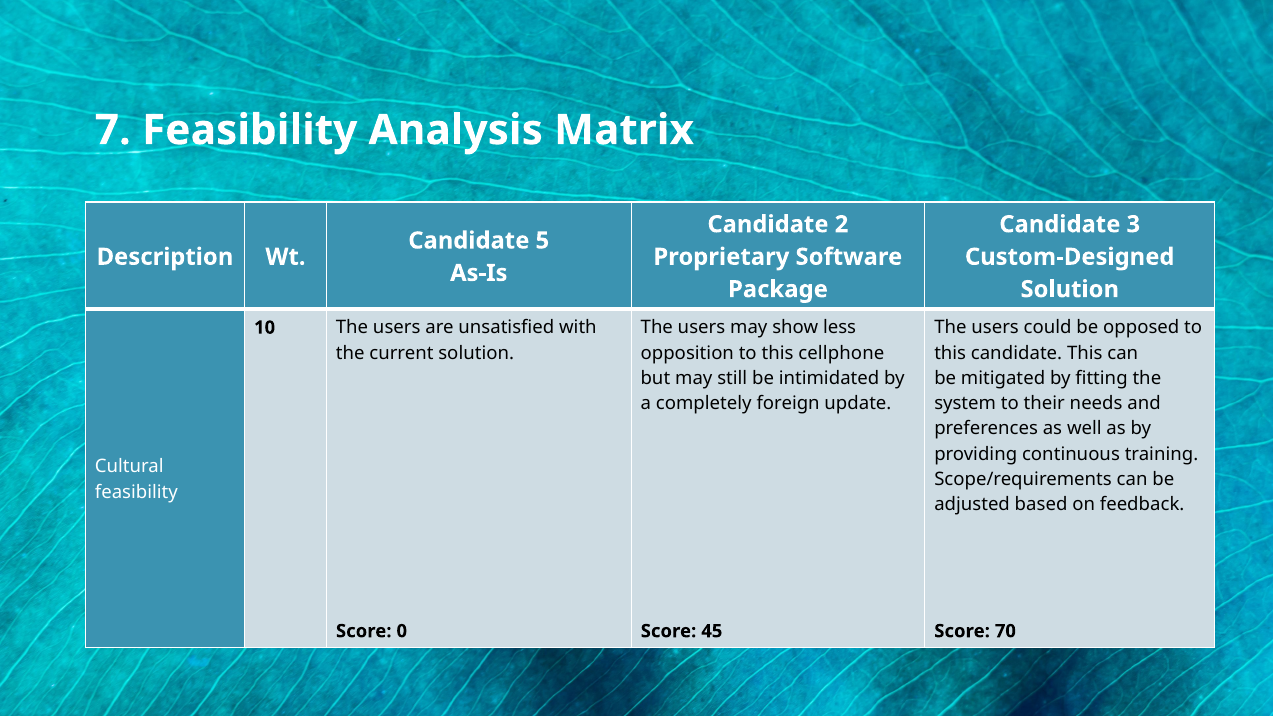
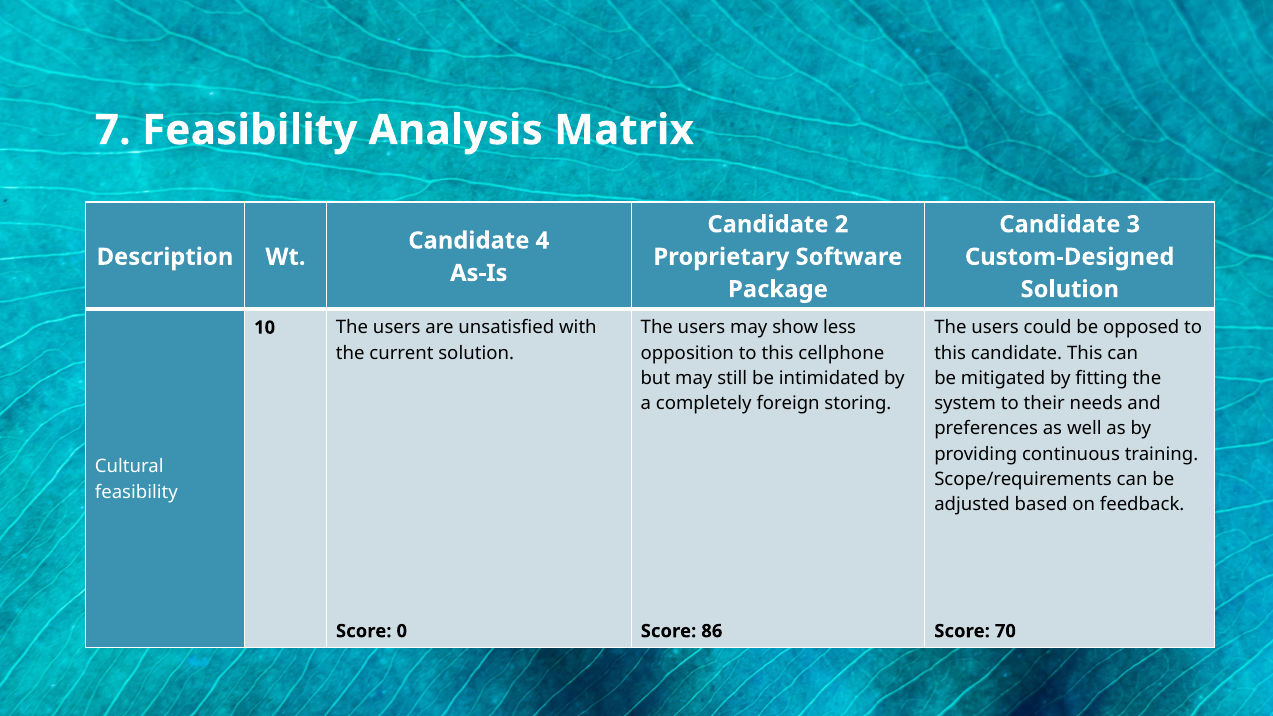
5: 5 -> 4 (542, 241)
update: update -> storing (858, 404)
45: 45 -> 86 (712, 631)
